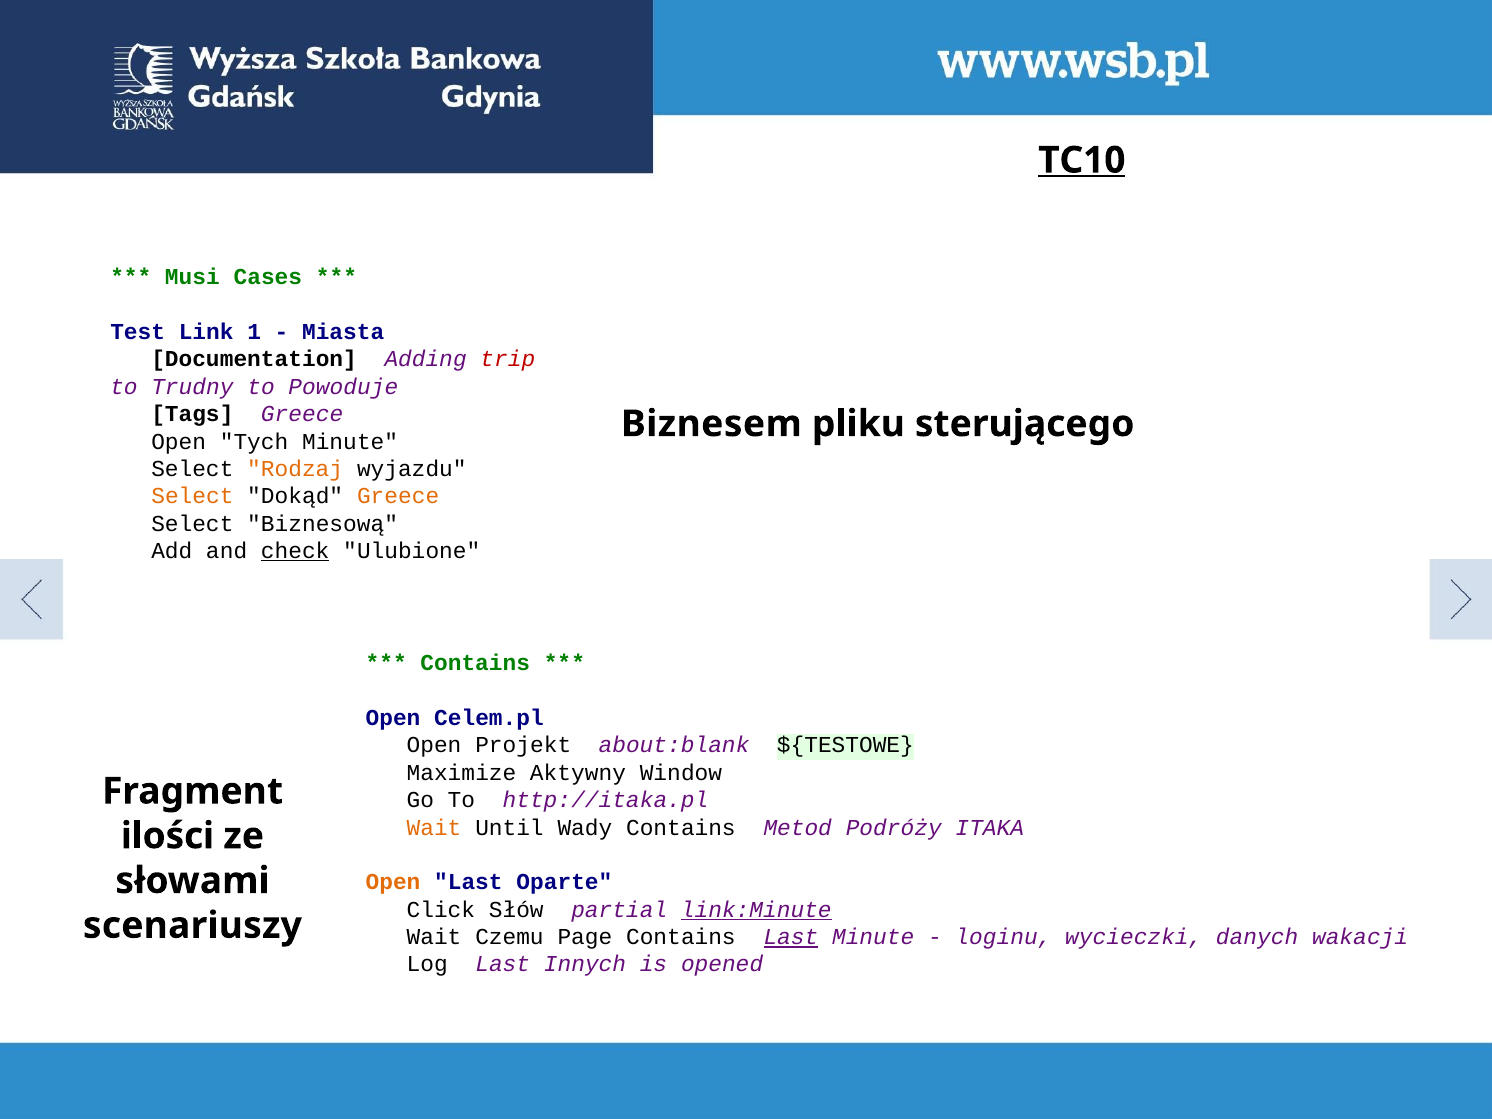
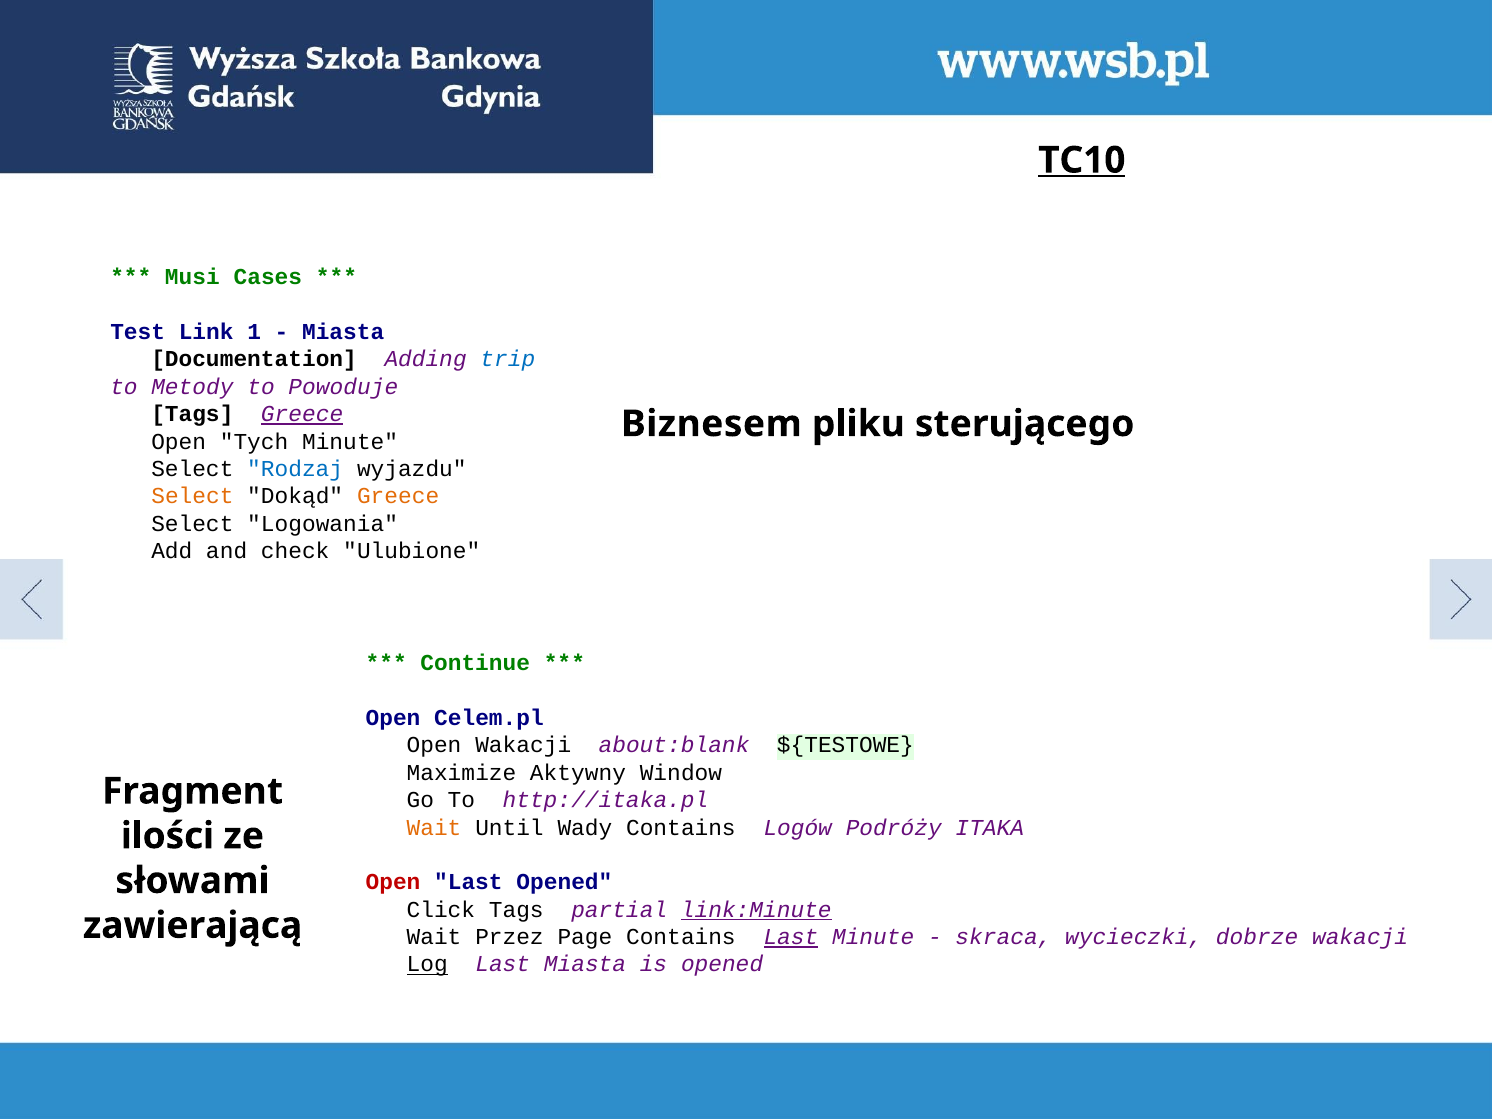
trip colour: red -> blue (508, 359)
Trudny: Trudny -> Metody (192, 387)
Greece underline: none -> present (302, 414)
Rodzaj colour: orange -> blue (295, 469)
Biznesową: Biznesową -> Logowania (323, 524)
check underline: present -> none (295, 551)
Contains: Contains -> Continue (475, 663)
Open Projekt: Projekt -> Wakacji (523, 745)
Metod: Metod -> Logów (798, 828)
Open colour: orange -> red (393, 882)
Last Oparte: Oparte -> Opened (564, 882)
Click Słów: Słów -> Tags (516, 910)
scenariuszy: scenariuszy -> zawierającą (193, 925)
Czemu: Czemu -> Przez (509, 937)
loginu: loginu -> skraca (1003, 937)
danych: danych -> dobrze (1257, 937)
Log underline: none -> present (427, 964)
Last Innych: Innych -> Miasta (585, 964)
